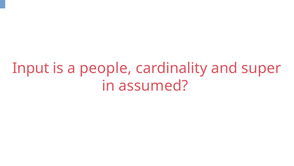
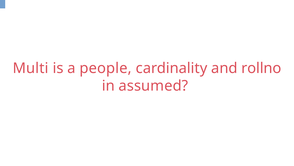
Input: Input -> Multi (31, 68)
super: super -> rollno (261, 68)
